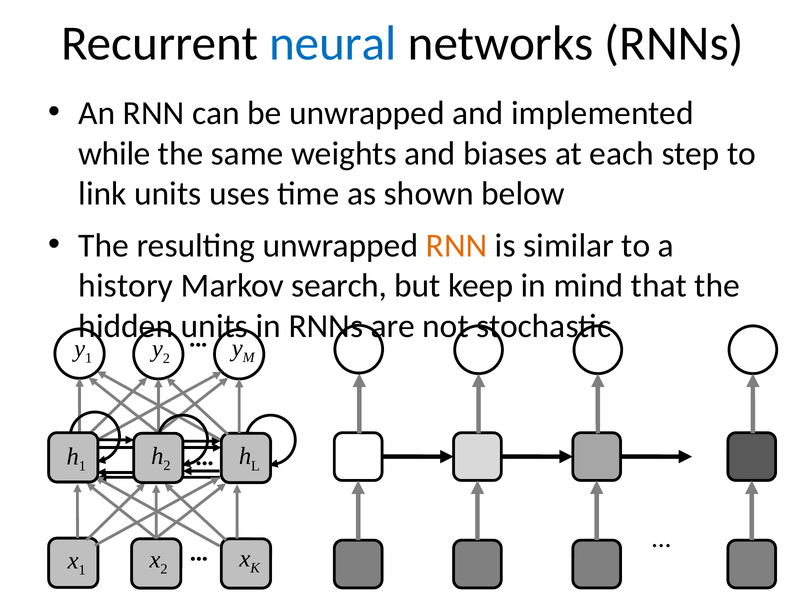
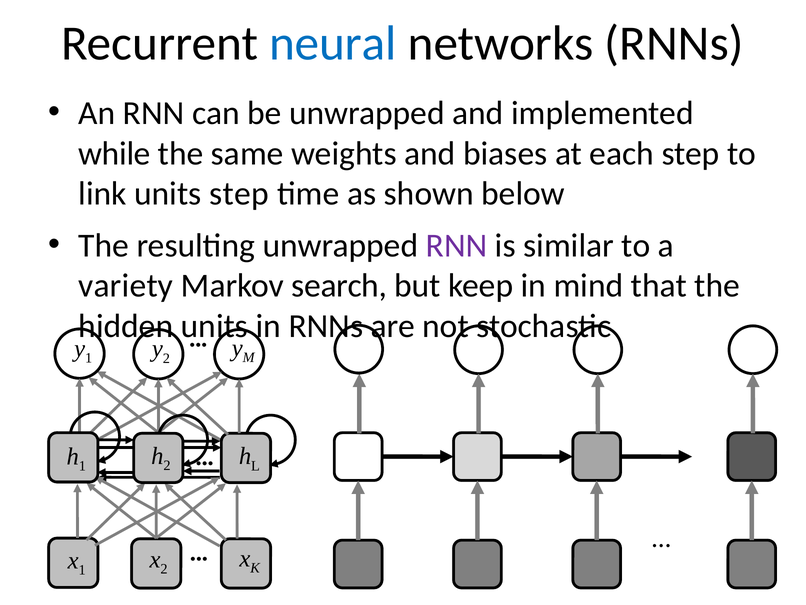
units uses: uses -> step (239, 194)
RNN colour: orange -> purple (457, 245)
history: history -> variety (126, 286)
